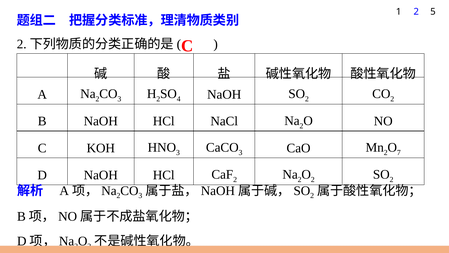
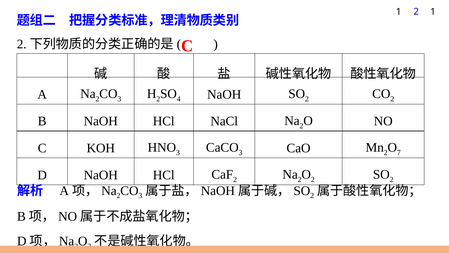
2 5: 5 -> 1 (433, 12)
